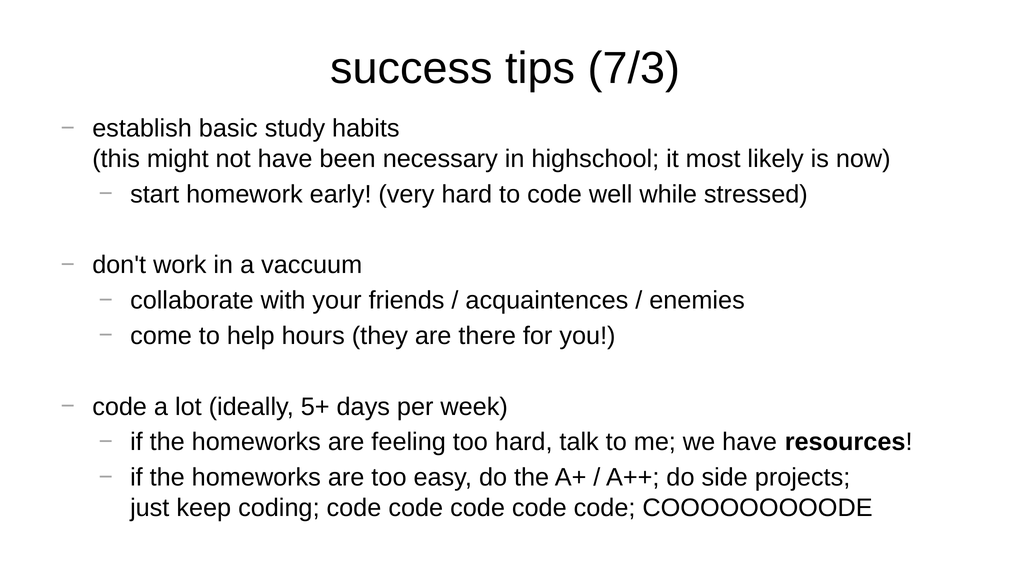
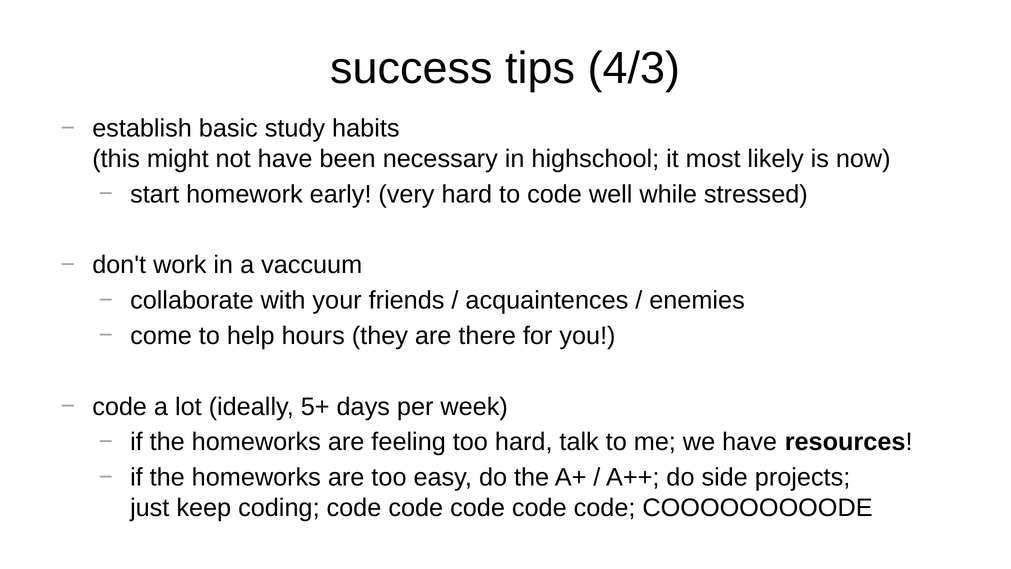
7/3: 7/3 -> 4/3 (634, 68)
